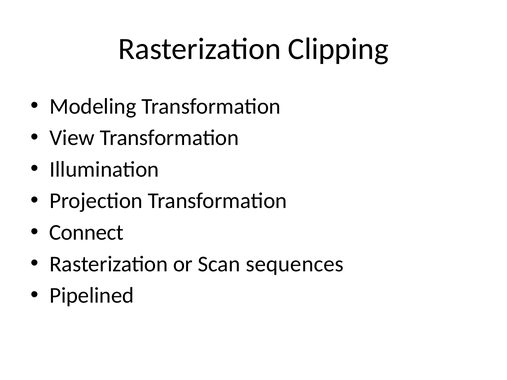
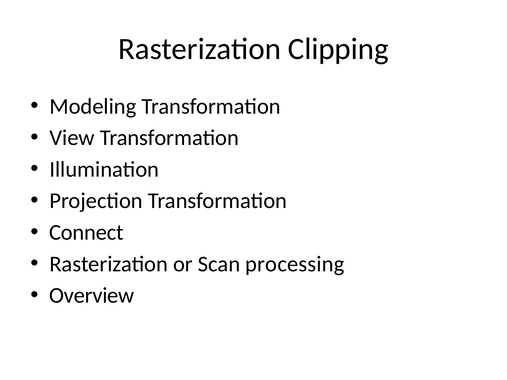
sequences: sequences -> processing (295, 264)
Pipelined: Pipelined -> Overview (92, 296)
